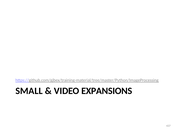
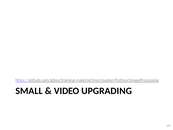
EXPANSIONS: EXPANSIONS -> UPGRADING (107, 91)
